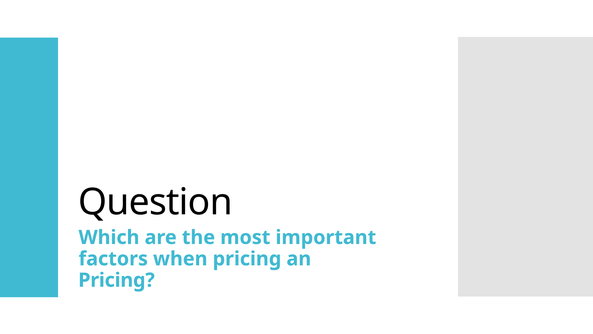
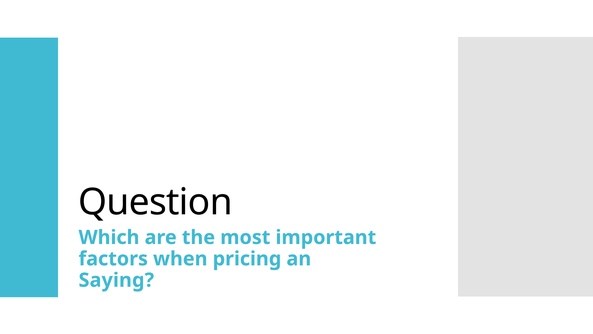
Pricing: Pricing -> Saying (116, 280)
